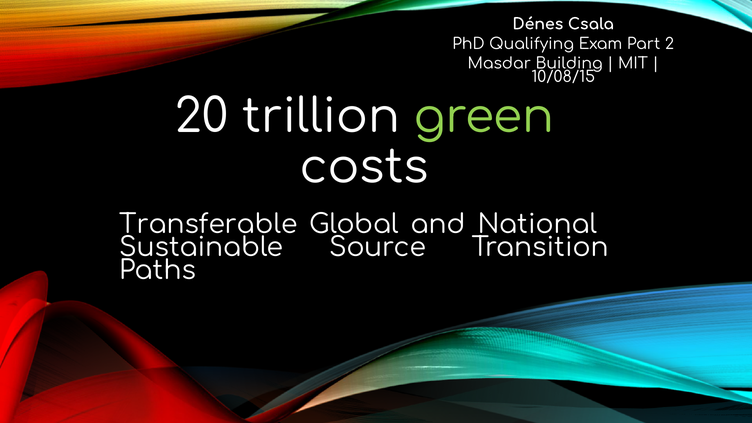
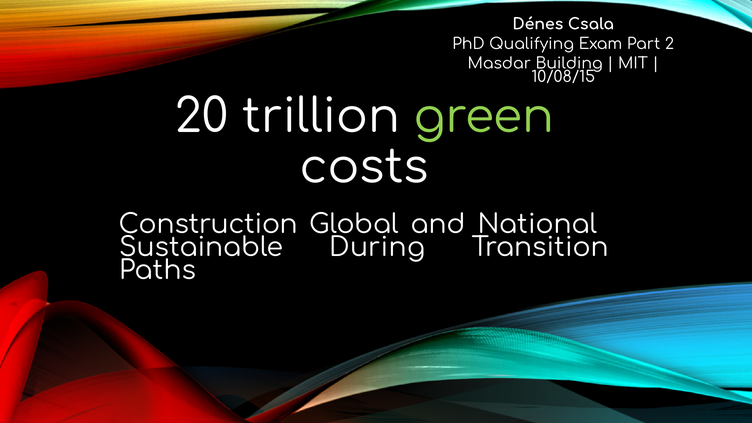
Transferable: Transferable -> Construction (208, 224)
Source: Source -> During (377, 247)
